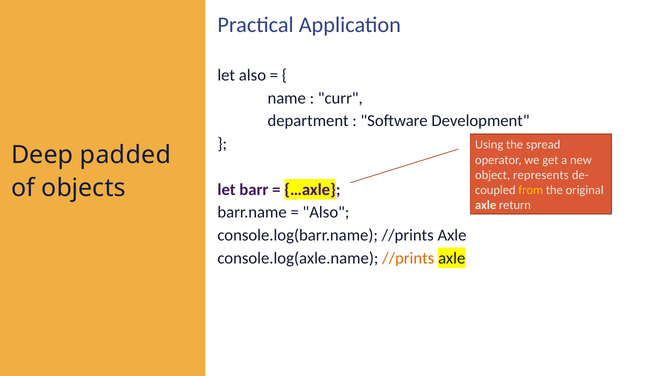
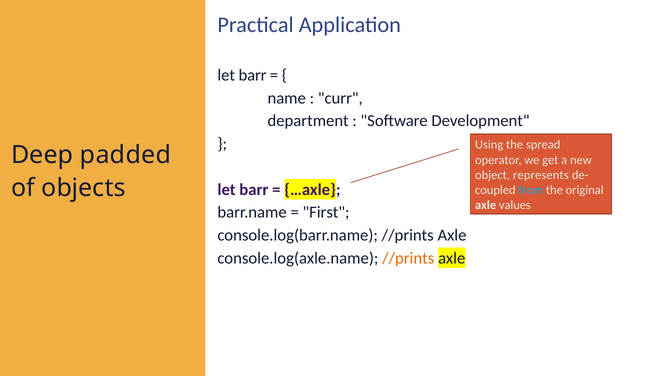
also: also -> barr (253, 75)
from colour: yellow -> light blue (531, 190)
return: return -> values (515, 205)
Also: Also -> First (326, 212)
